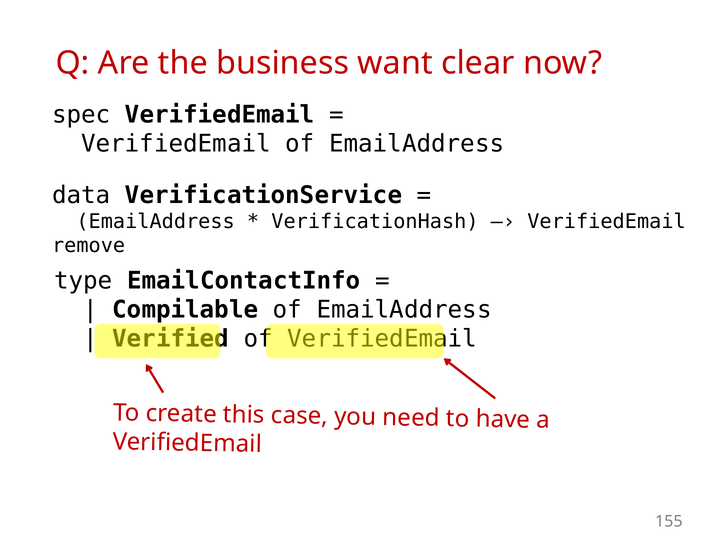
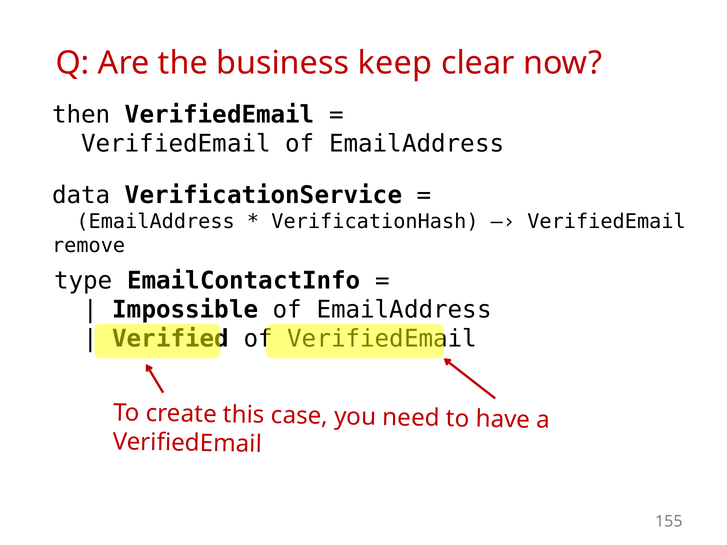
want: want -> keep (395, 63)
spec: spec -> then (81, 115)
Compilable: Compilable -> Impossible (185, 310)
